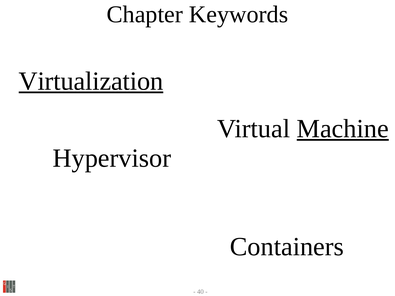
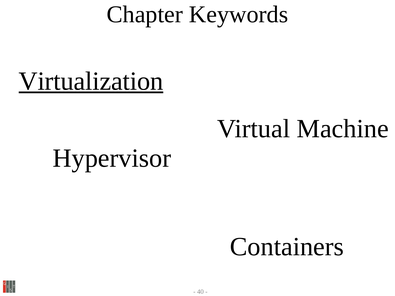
Machine underline: present -> none (343, 129)
